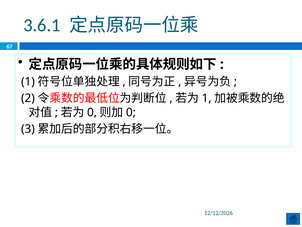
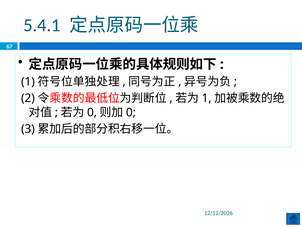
3.6.1: 3.6.1 -> 5.4.1 (42, 25)
